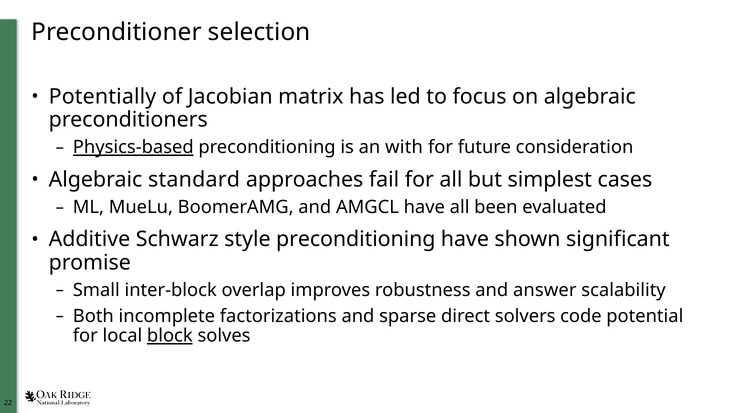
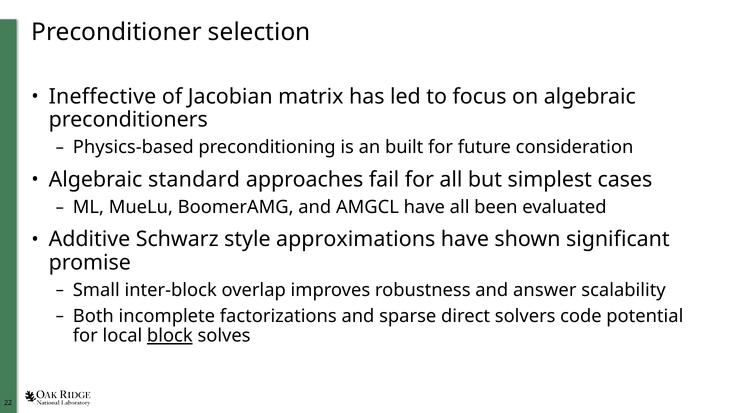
Potentially: Potentially -> Ineffective (102, 97)
Physics-based underline: present -> none (133, 147)
with: with -> built (404, 147)
style preconditioning: preconditioning -> approximations (356, 239)
